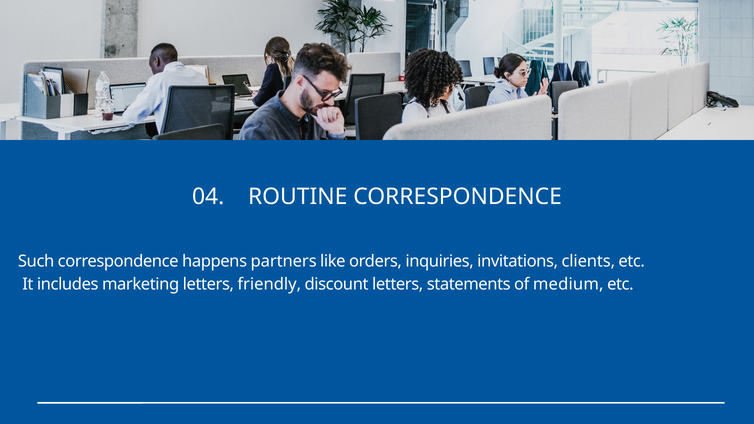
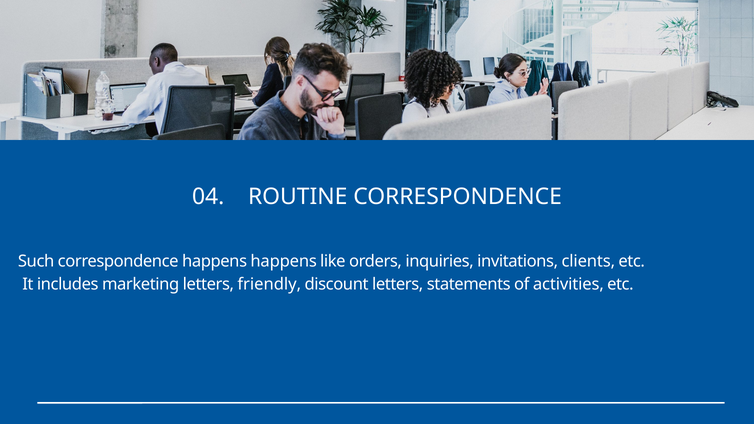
happens partners: partners -> happens (284, 261)
medium: medium -> activities (568, 284)
